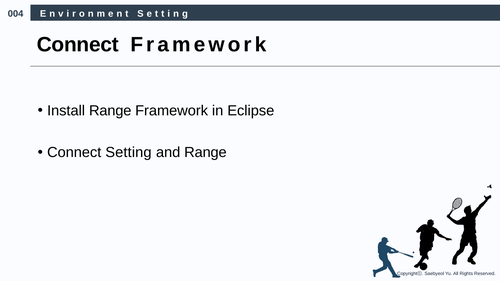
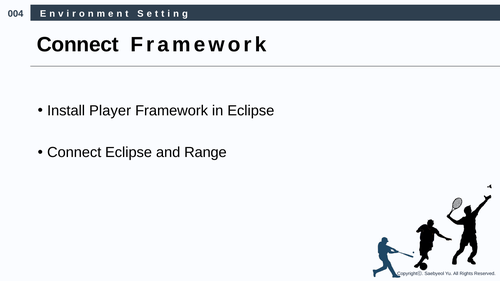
Install Range: Range -> Player (110, 111)
Connect Setting: Setting -> Eclipse (129, 153)
